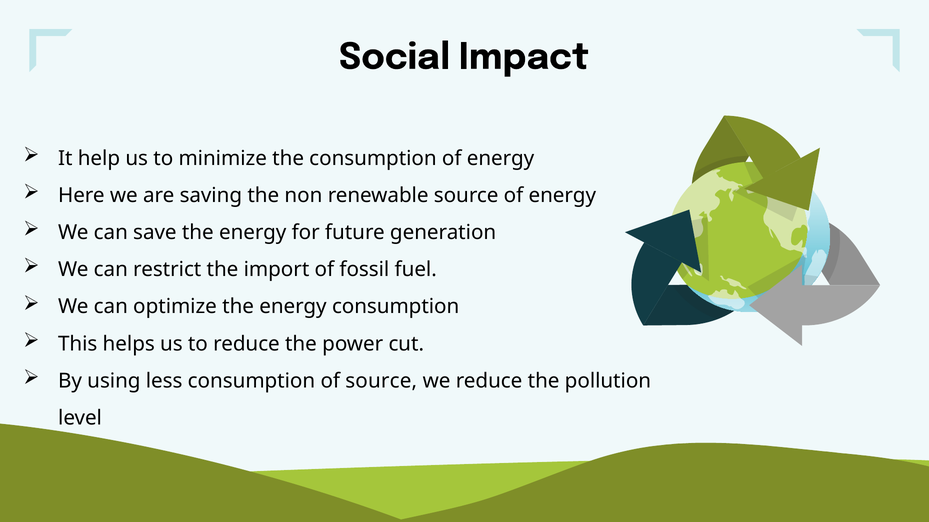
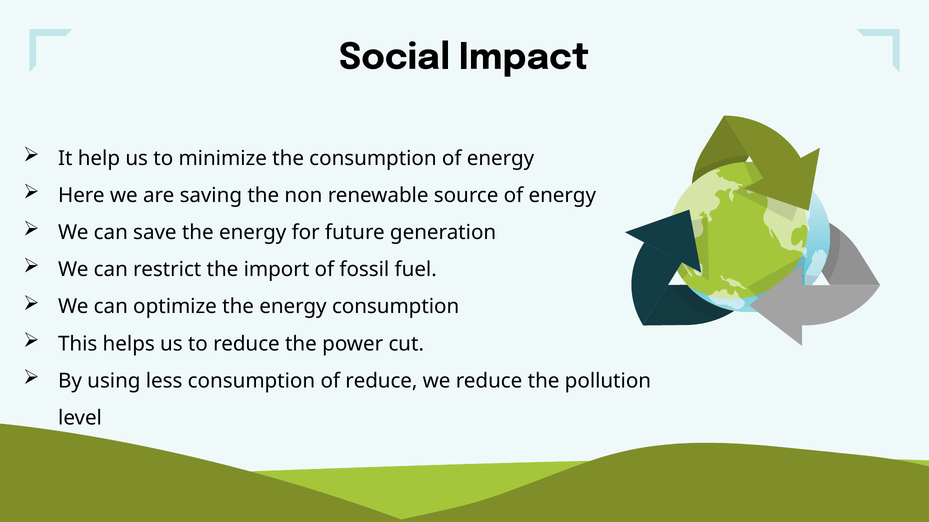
of source: source -> reduce (381, 381)
